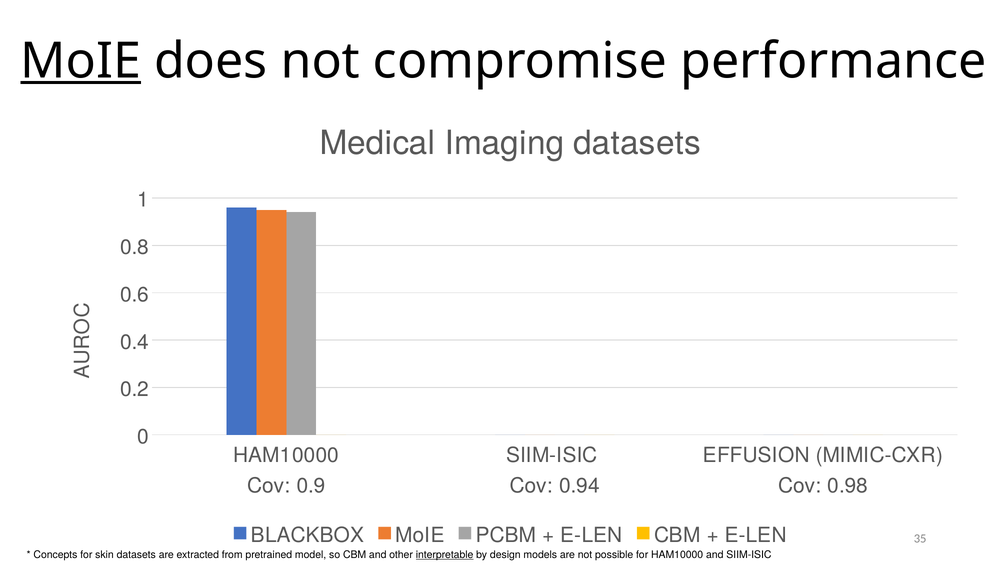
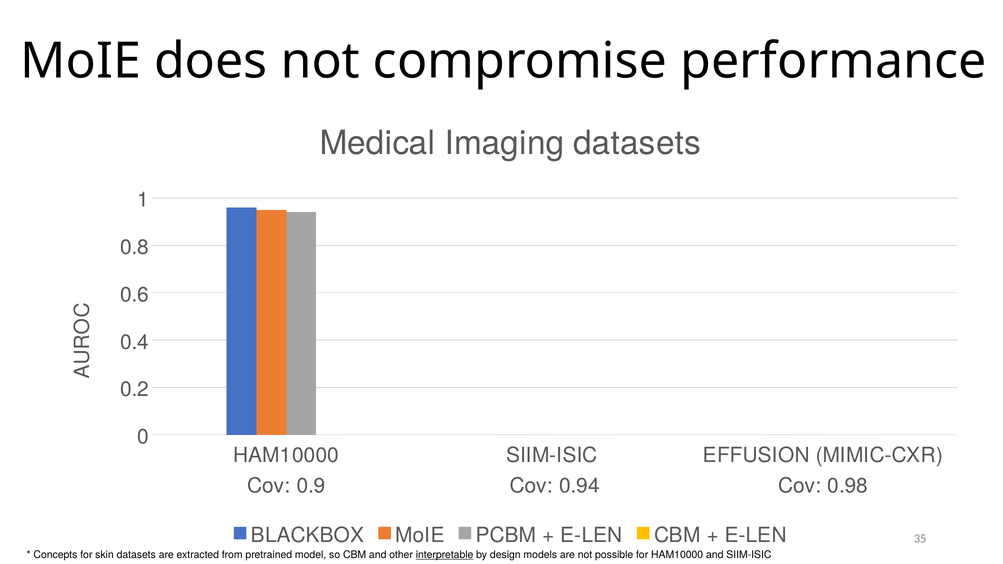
MoIE underline: present -> none (81, 61)
